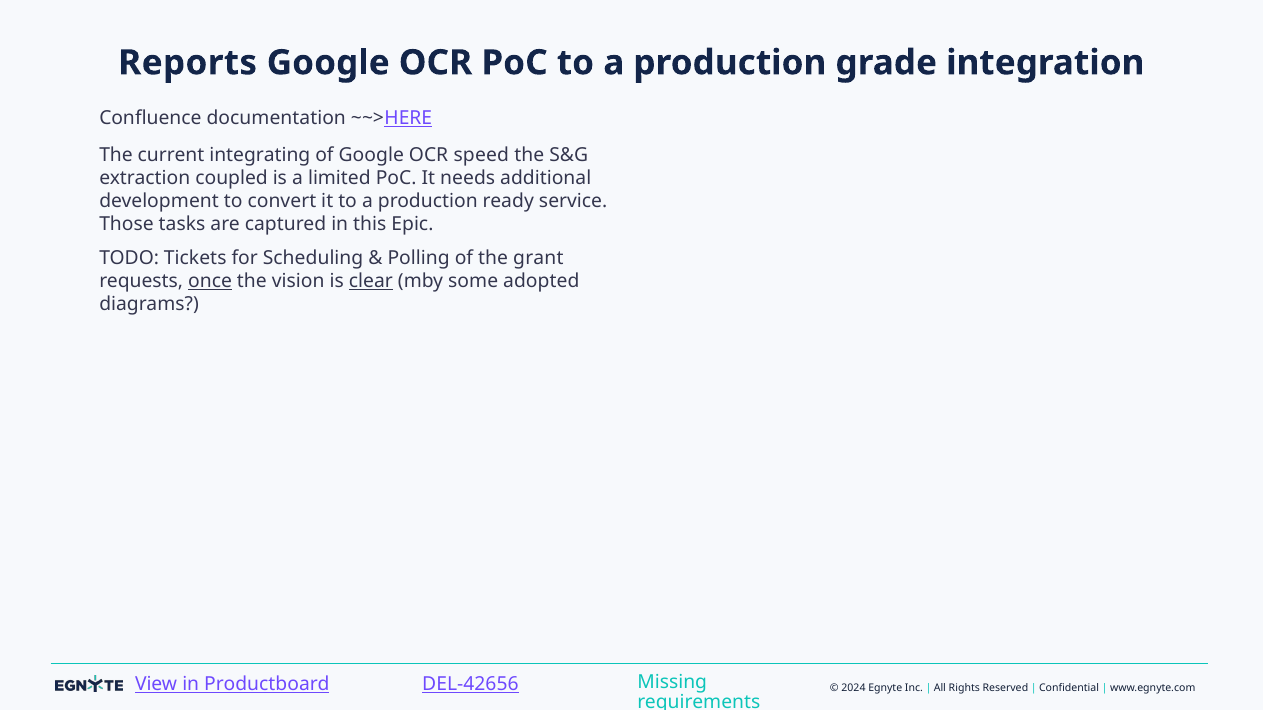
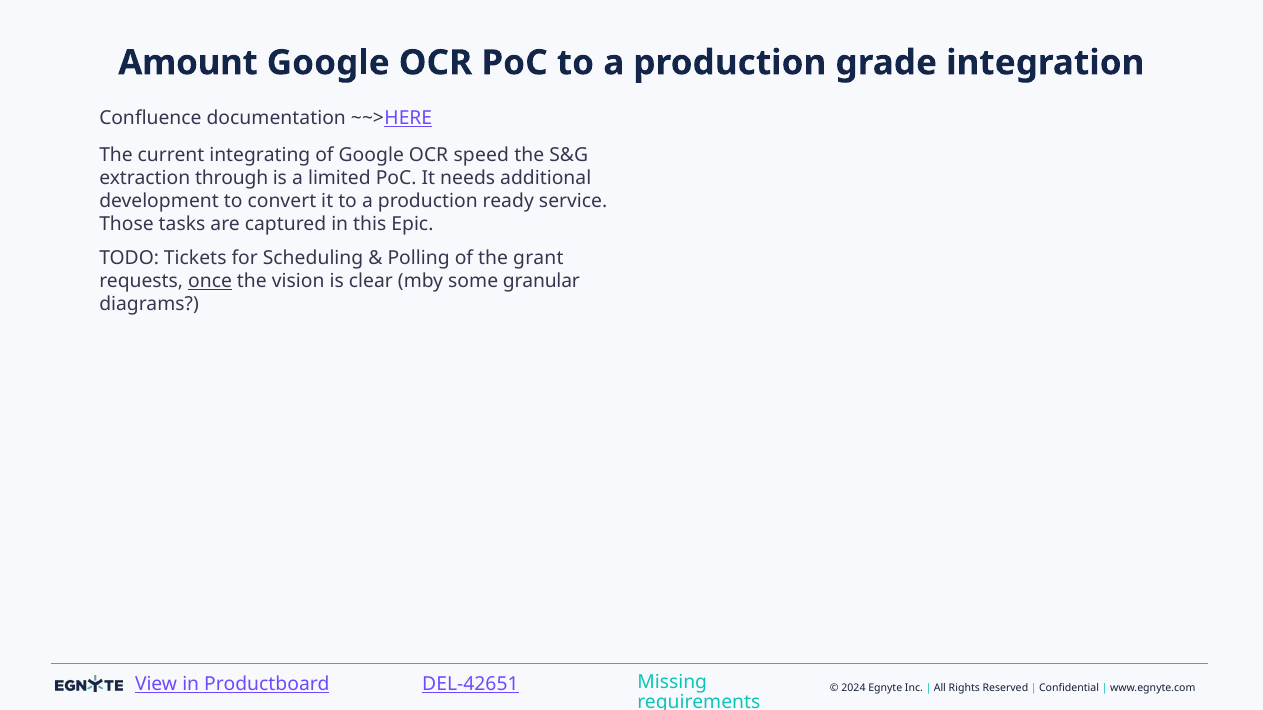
Reports: Reports -> Amount (188, 63)
coupled: coupled -> through (232, 178)
clear underline: present -> none (371, 281)
adopted: adopted -> granular (541, 281)
DEL-42656: DEL-42656 -> DEL-42651 (470, 684)
